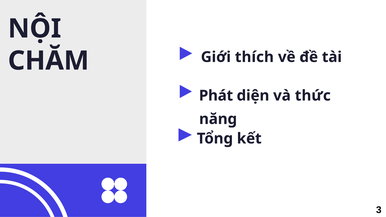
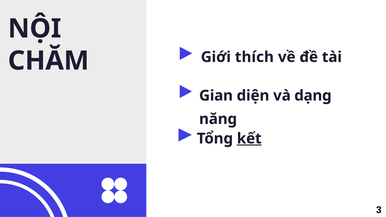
Phát: Phát -> Gian (216, 96)
thức: thức -> dạng (313, 96)
kết underline: none -> present (249, 139)
